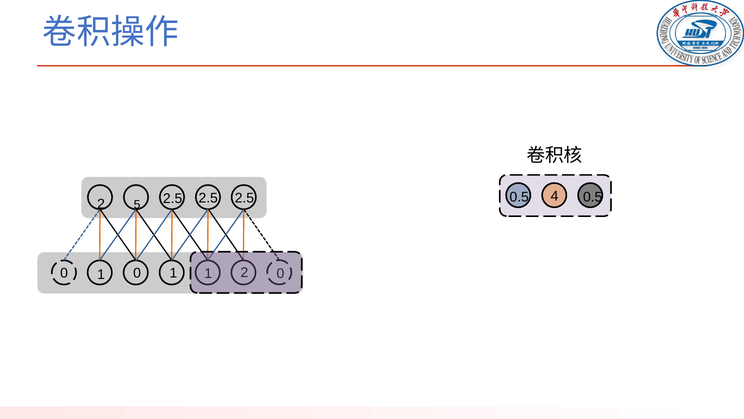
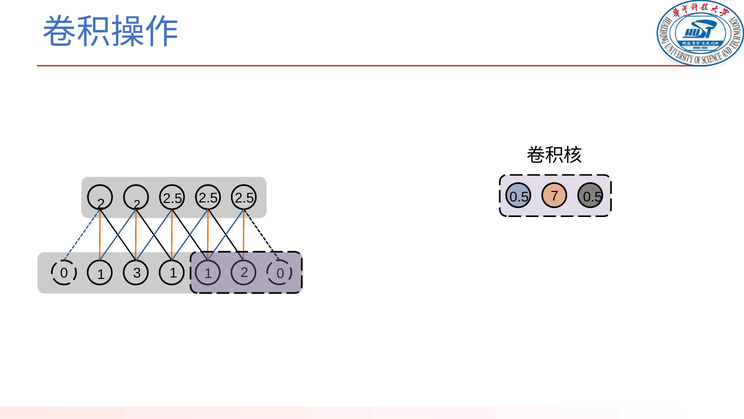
2 5: 5 -> 2 (137, 204)
4: 4 -> 7 (555, 196)
0: 0 -> 3 (137, 273)
